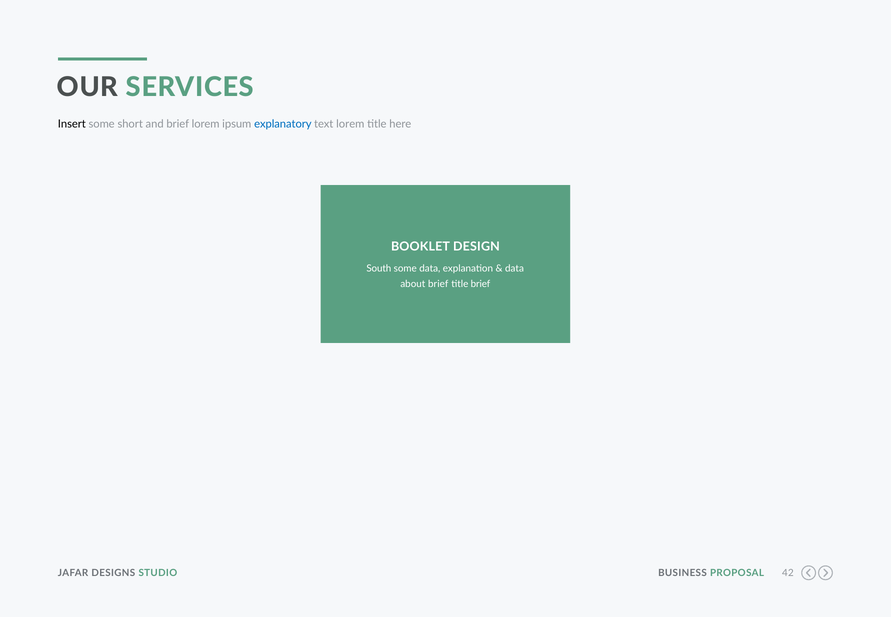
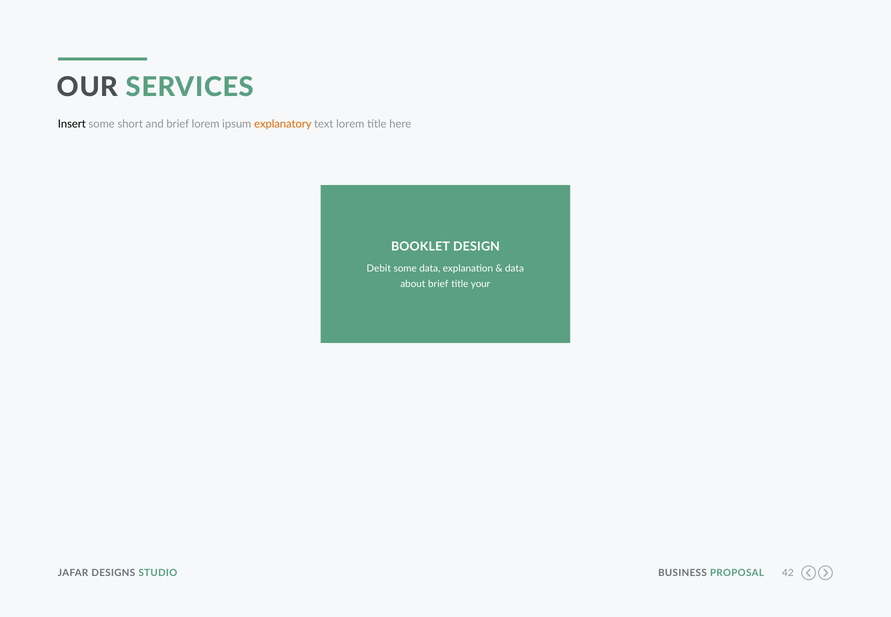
explanatory colour: blue -> orange (283, 124)
South: South -> Debit (379, 269)
title brief: brief -> your (480, 284)
